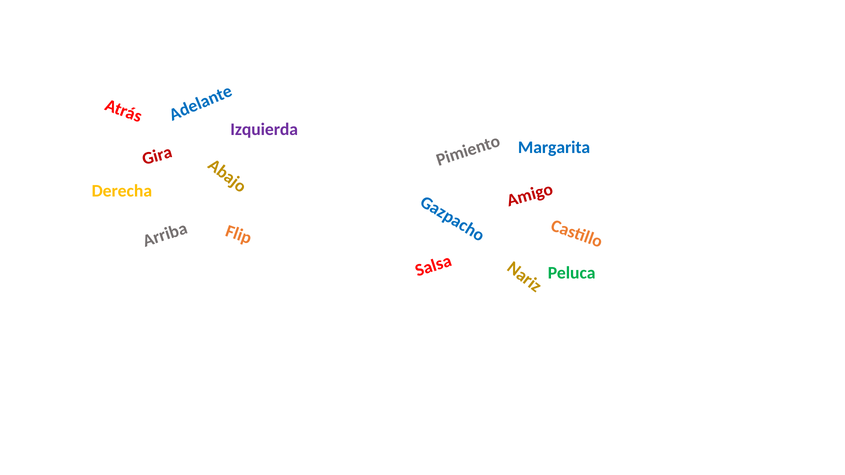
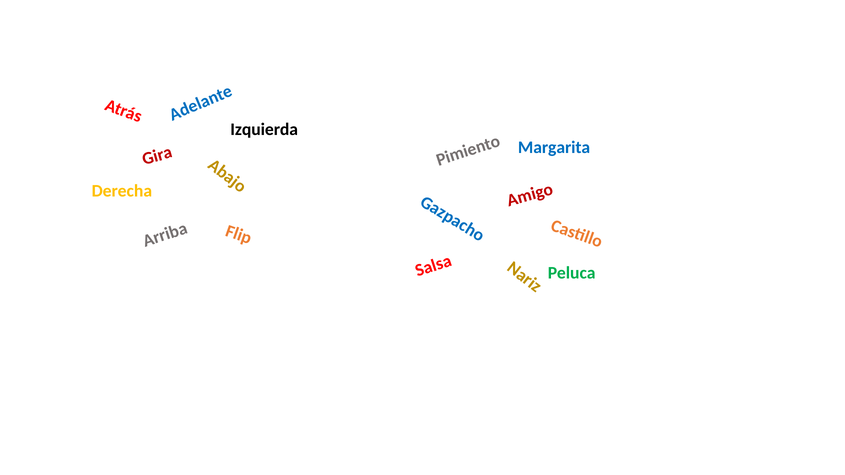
Izquierda colour: purple -> black (264, 129)
